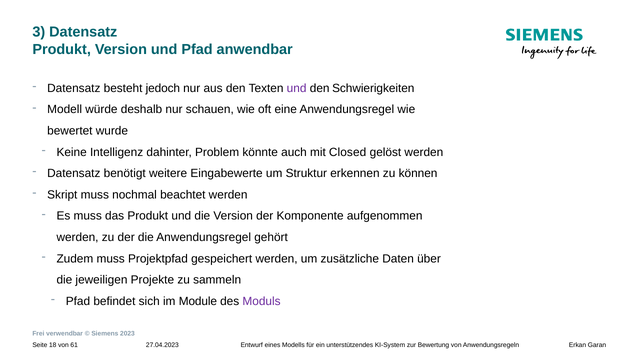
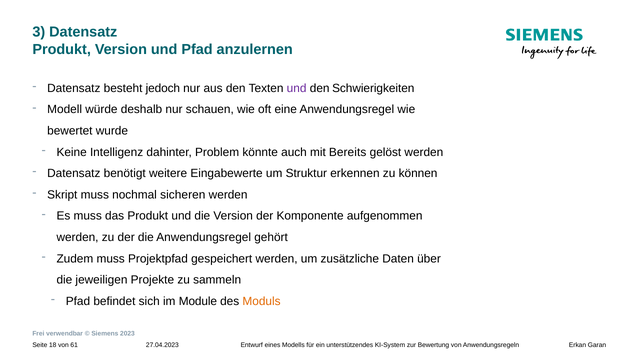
anwendbar: anwendbar -> anzulernen (255, 49)
Closed: Closed -> Bereits (348, 152)
beachtet: beachtet -> sicheren (183, 195)
Moduls colour: purple -> orange (262, 301)
